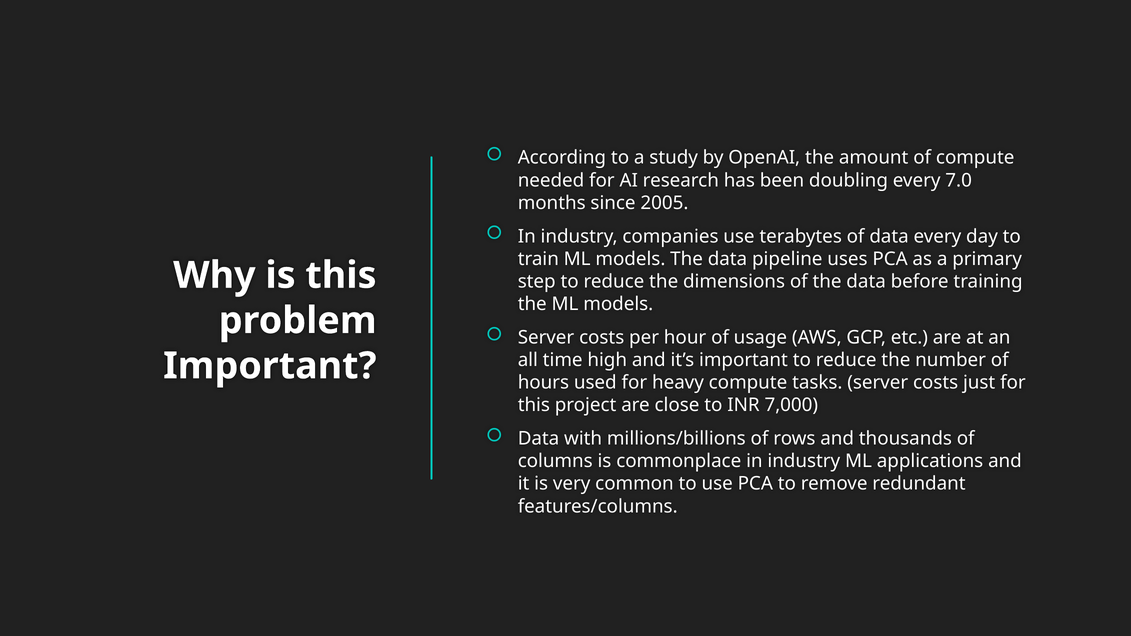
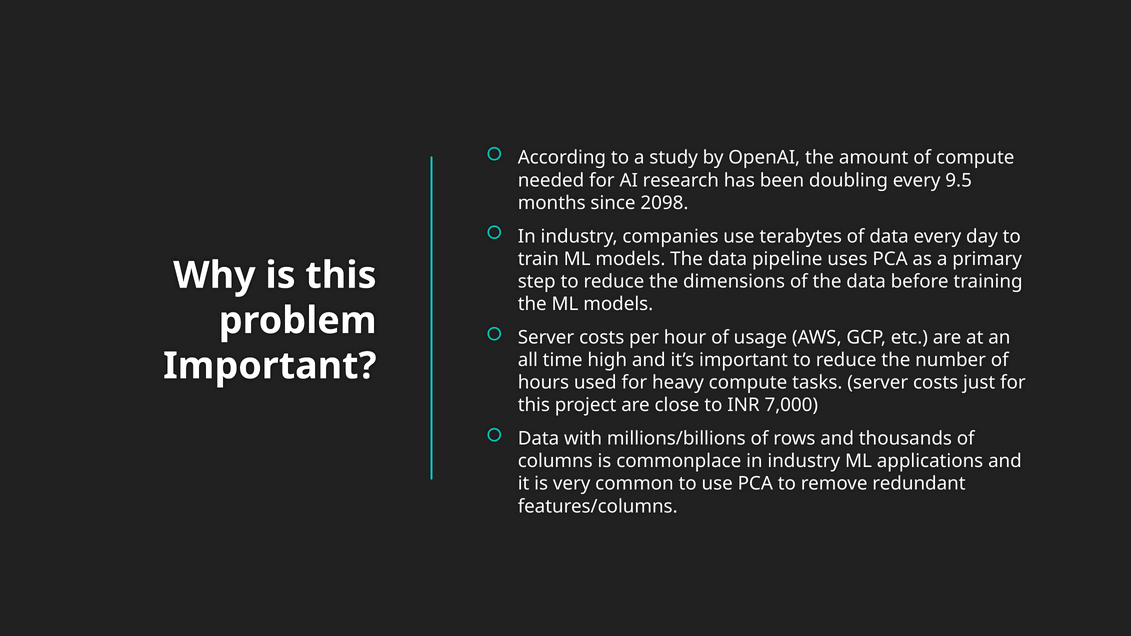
7.0: 7.0 -> 9.5 (959, 180)
2005: 2005 -> 2098 (664, 203)
